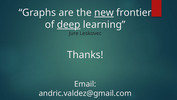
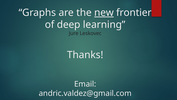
deep underline: present -> none (69, 25)
